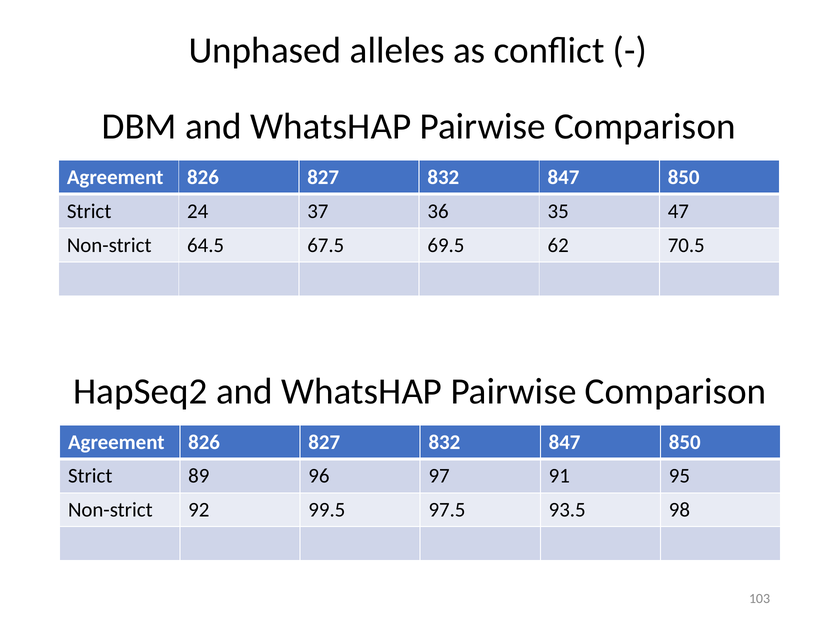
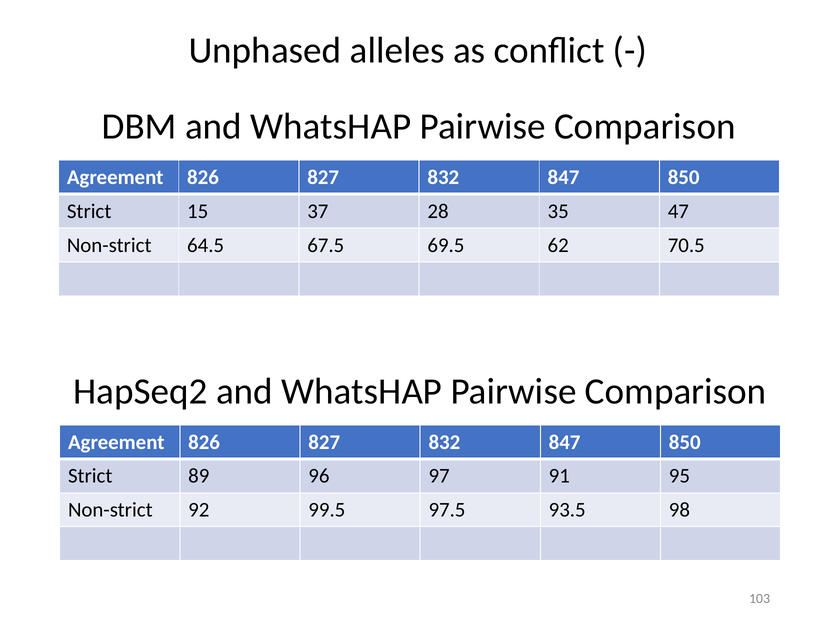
24: 24 -> 15 (198, 211)
36: 36 -> 28 (438, 211)
